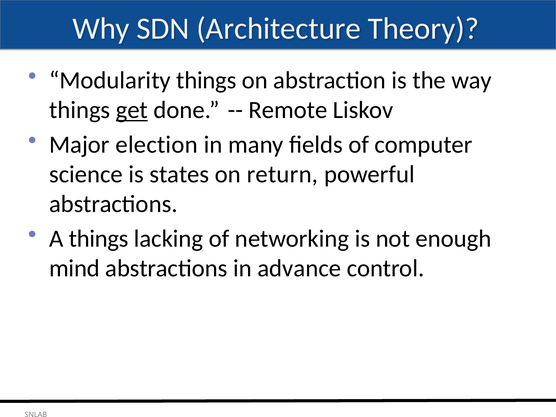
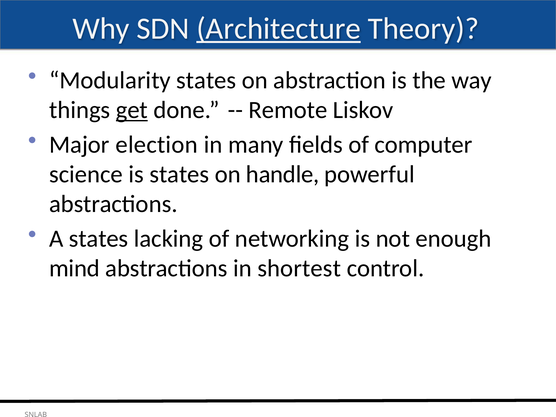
Architecture underline: none -> present (279, 29)
Modularity things: things -> states (206, 80)
return: return -> handle (283, 174)
A things: things -> states (99, 239)
advance: advance -> shortest (299, 268)
